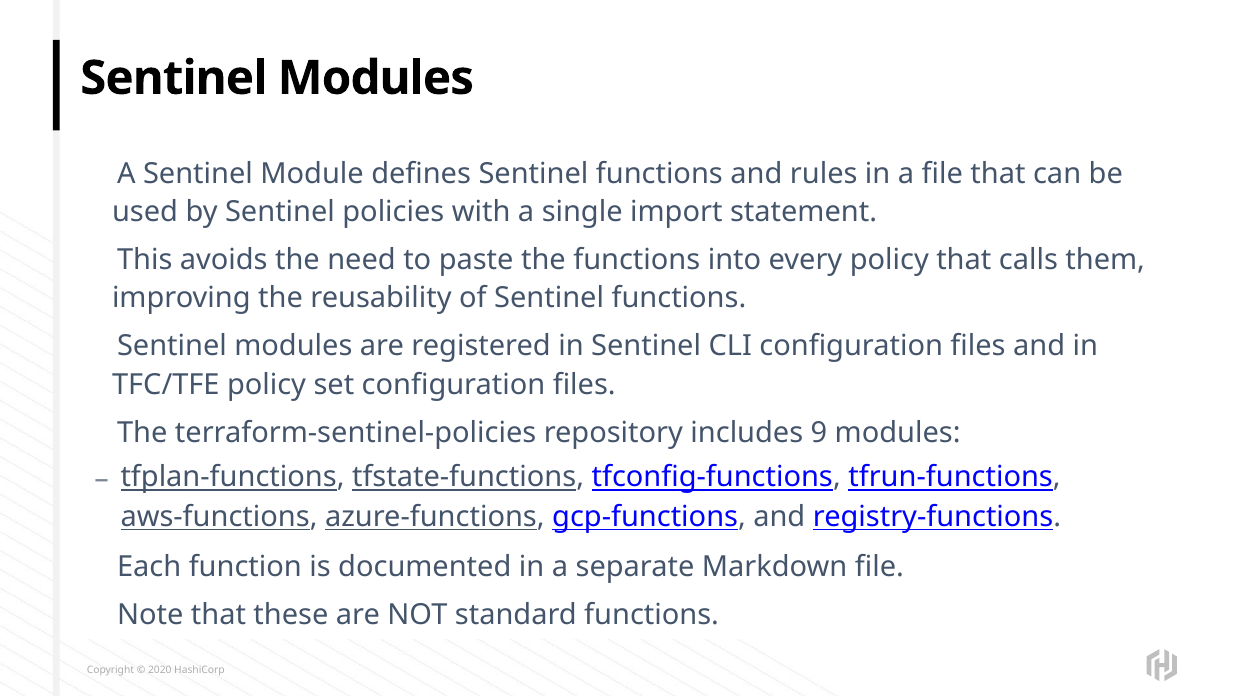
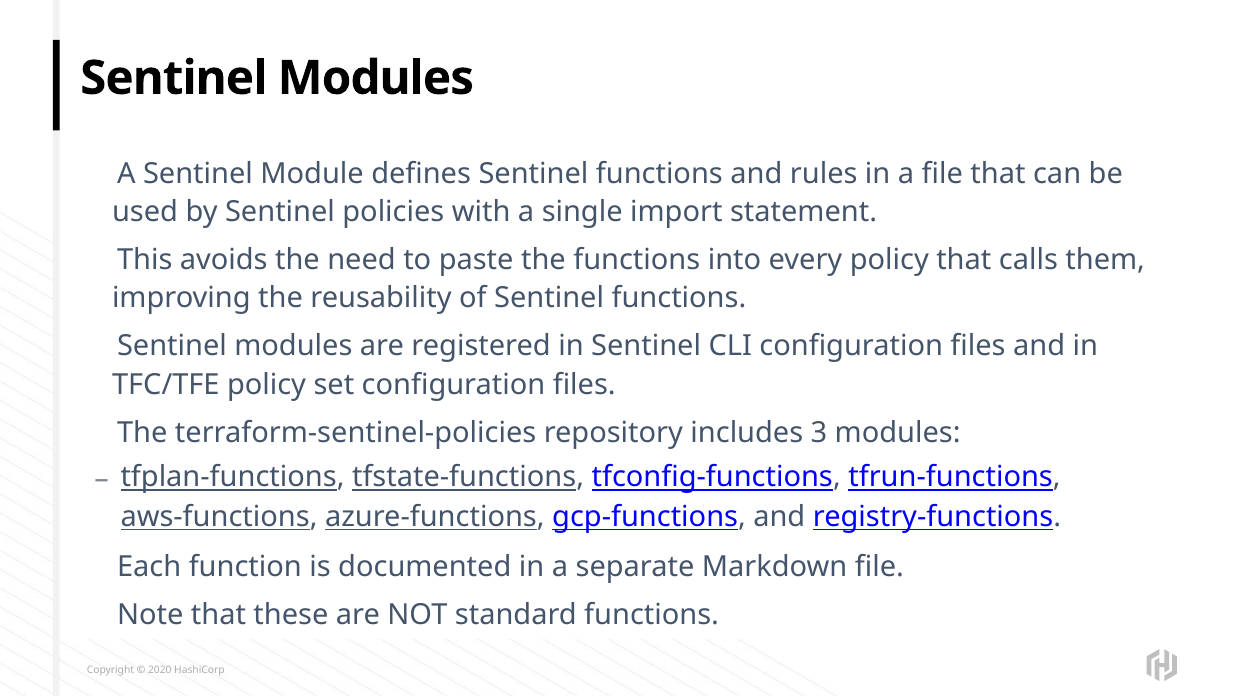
9: 9 -> 3 (819, 432)
